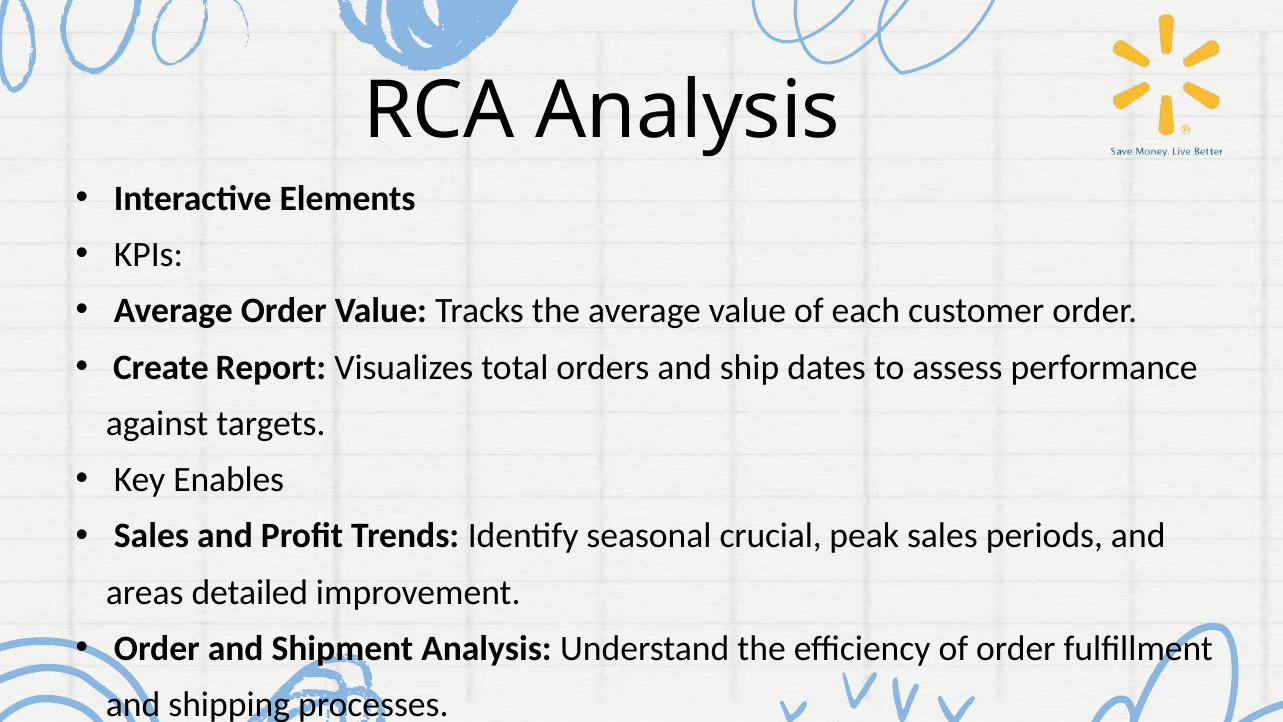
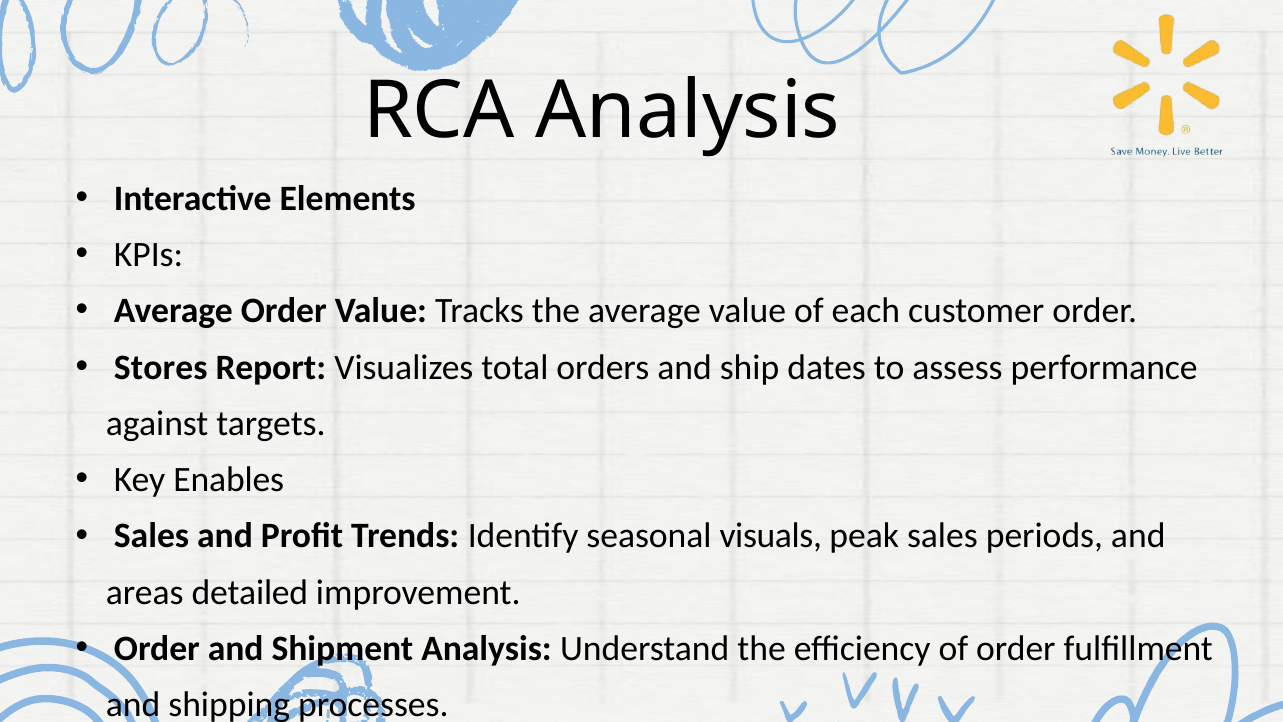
Create: Create -> Stores (161, 367)
crucial: crucial -> visuals (771, 536)
